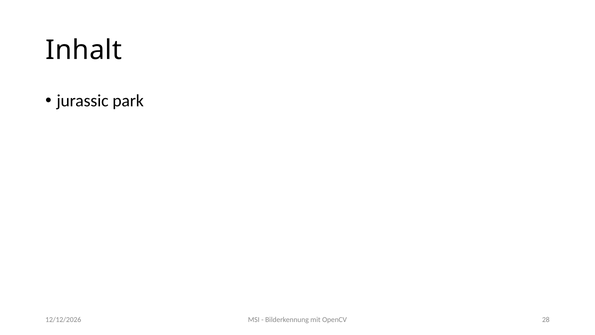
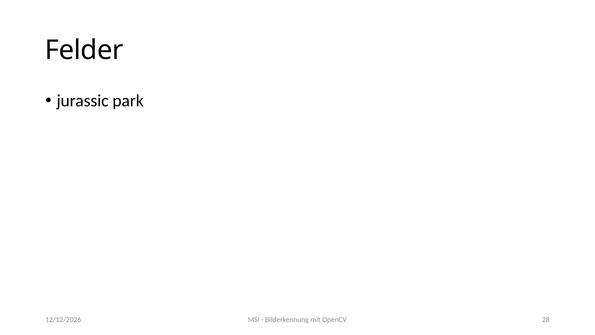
Inhalt: Inhalt -> Felder (84, 50)
